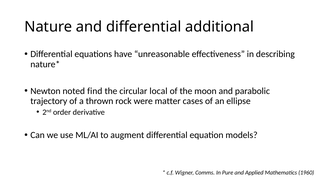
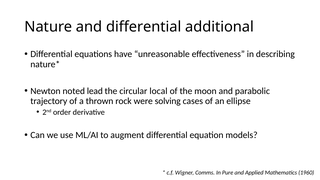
find: find -> lead (95, 91)
matter: matter -> solving (168, 101)
